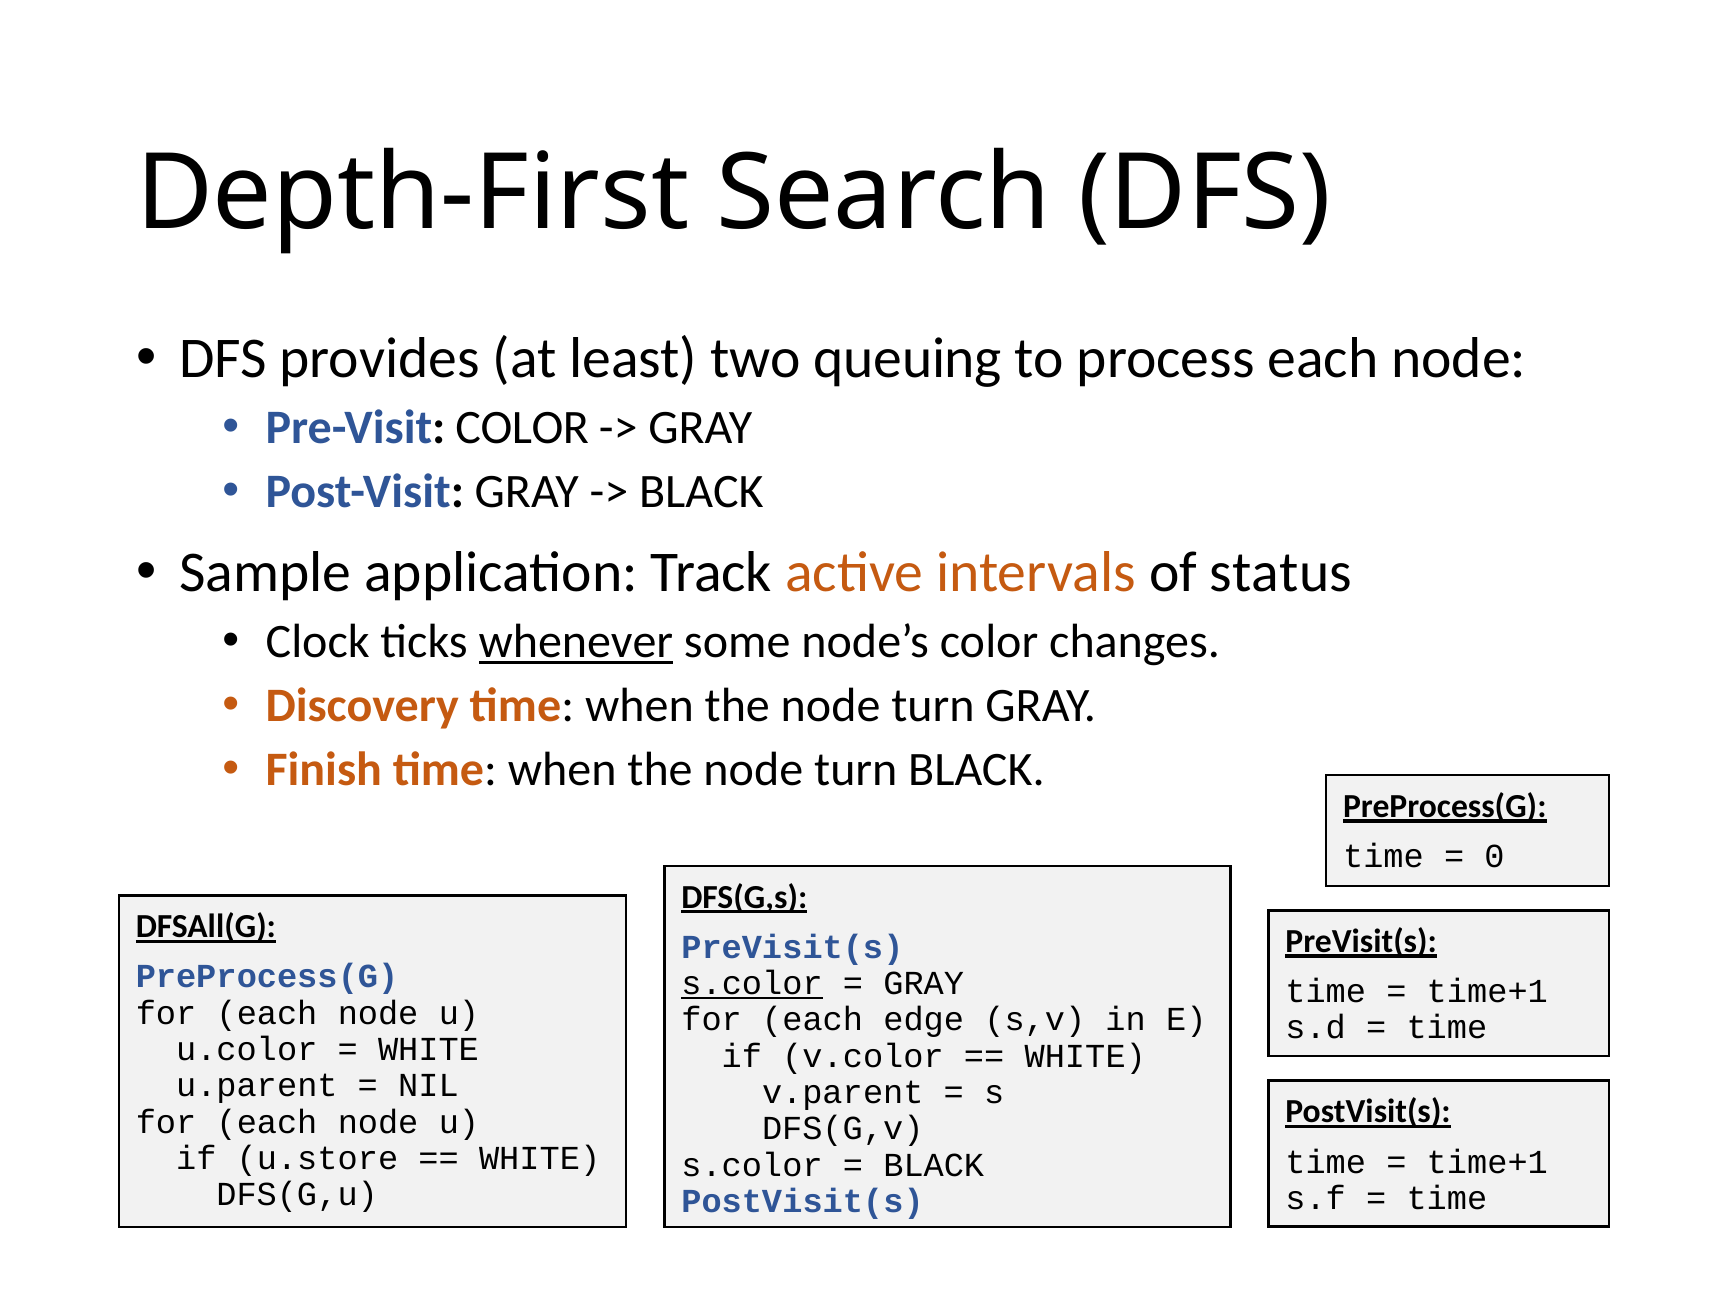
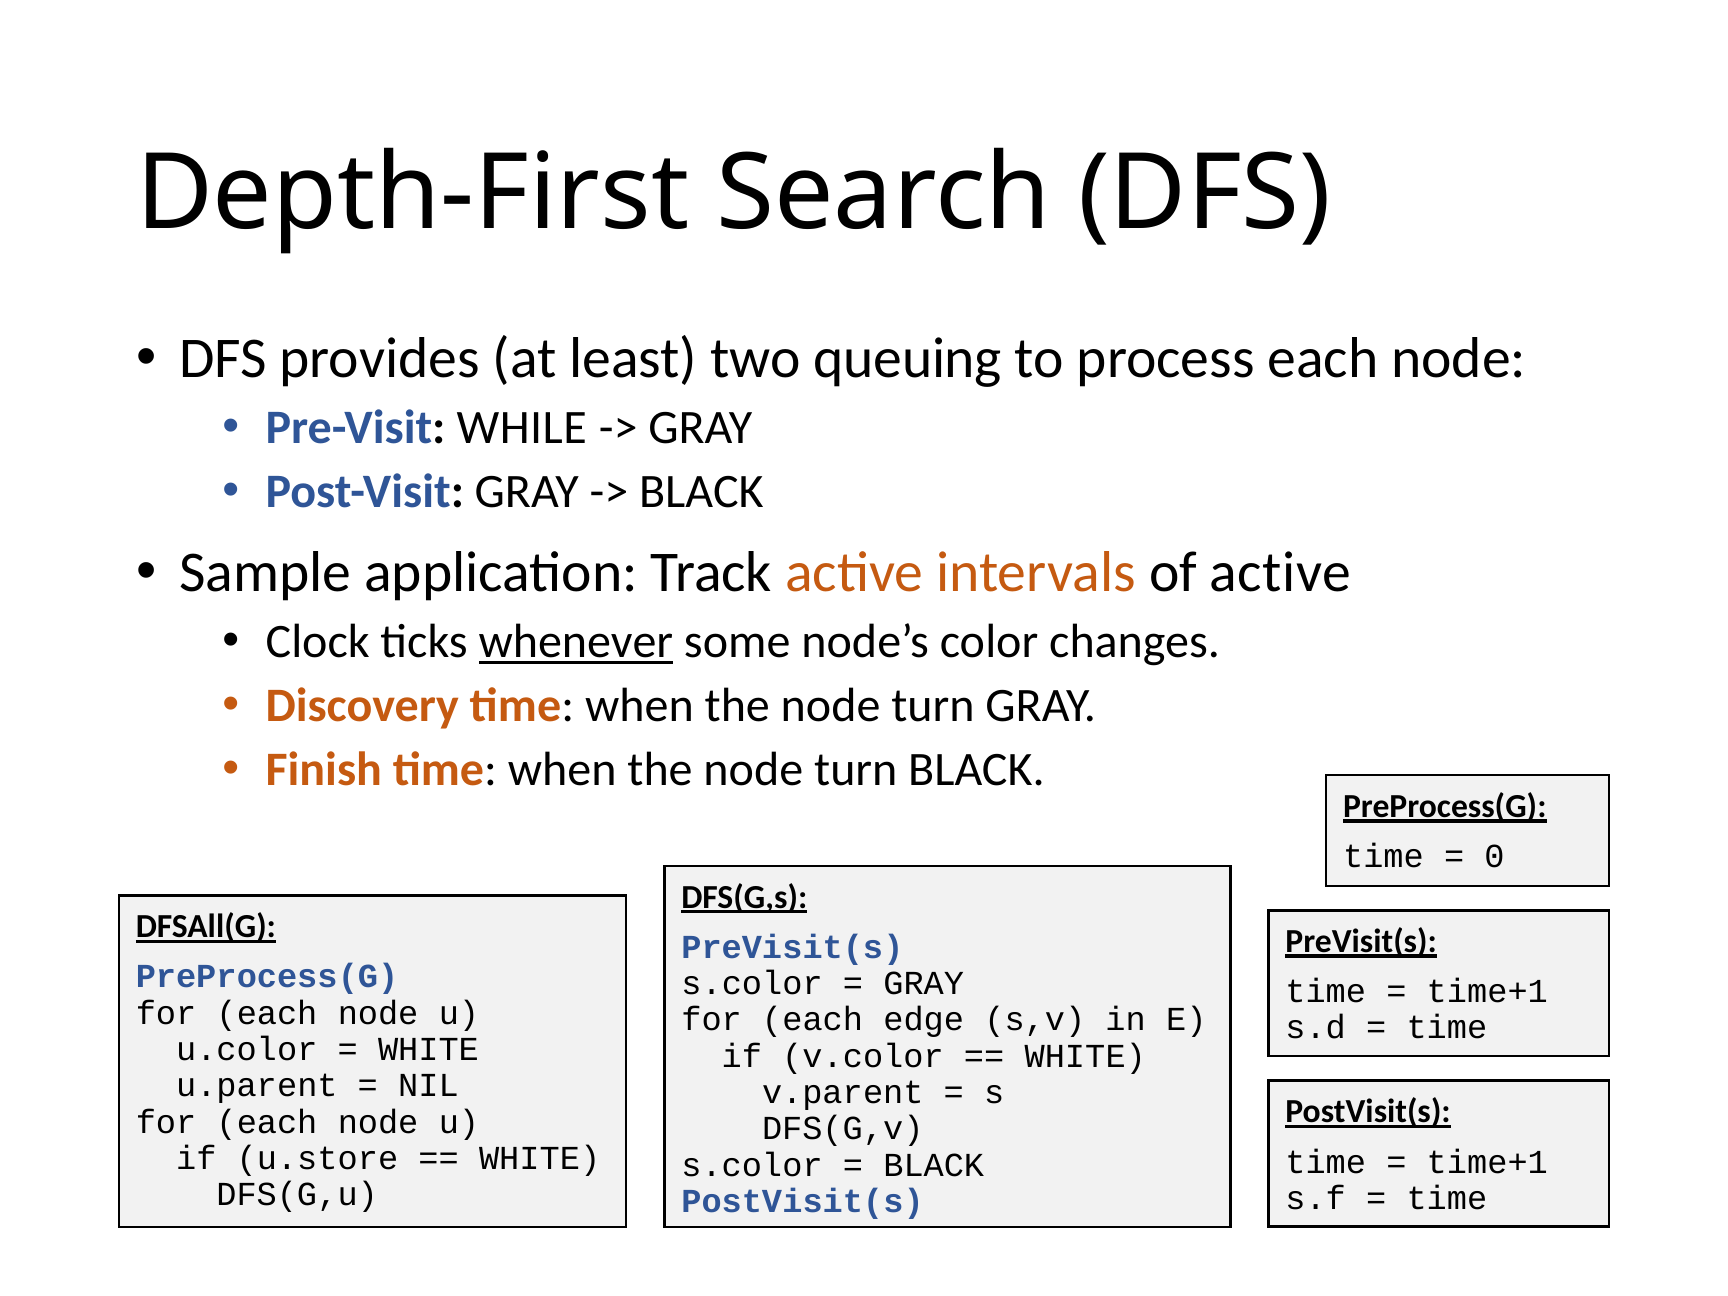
Pre-Visit COLOR: COLOR -> WHILE (522, 428)
of status: status -> active (1281, 573)
s.color underline: present -> none (752, 984)
